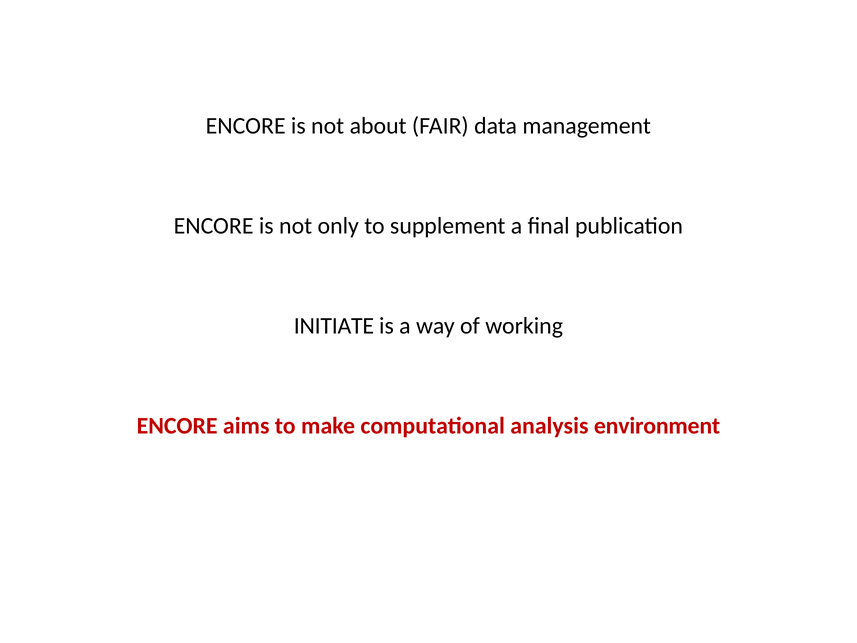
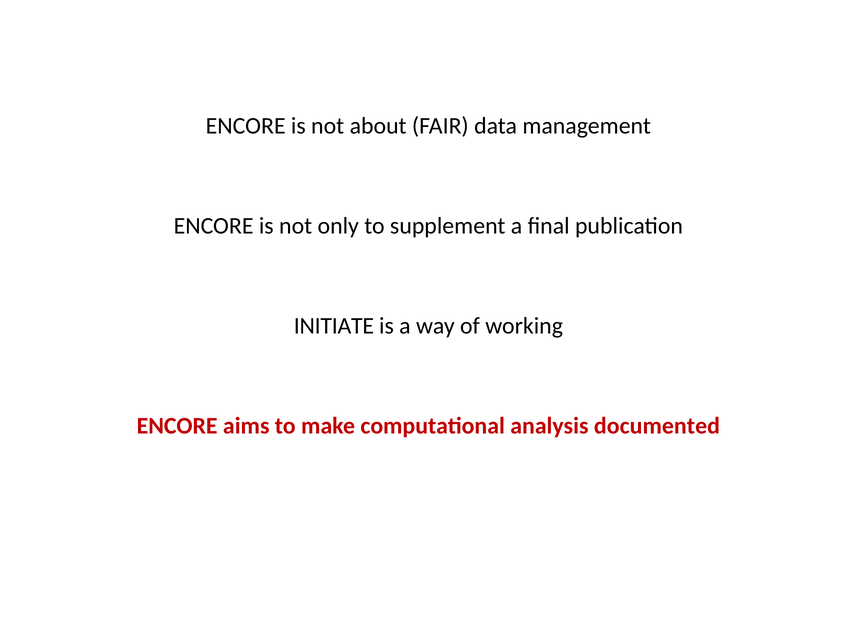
environment: environment -> documented (657, 426)
